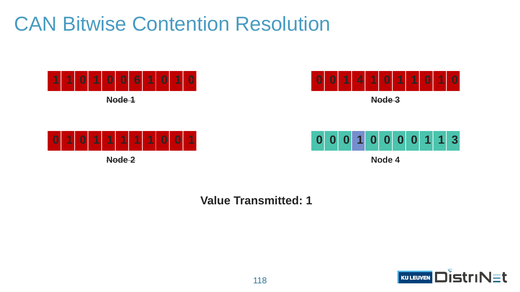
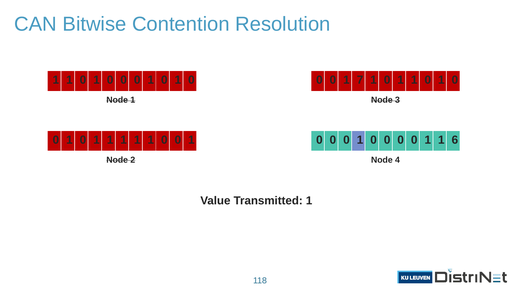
6: 6 -> 0 (137, 80)
1 4: 4 -> 7 (360, 80)
1 3: 3 -> 6 (455, 140)
